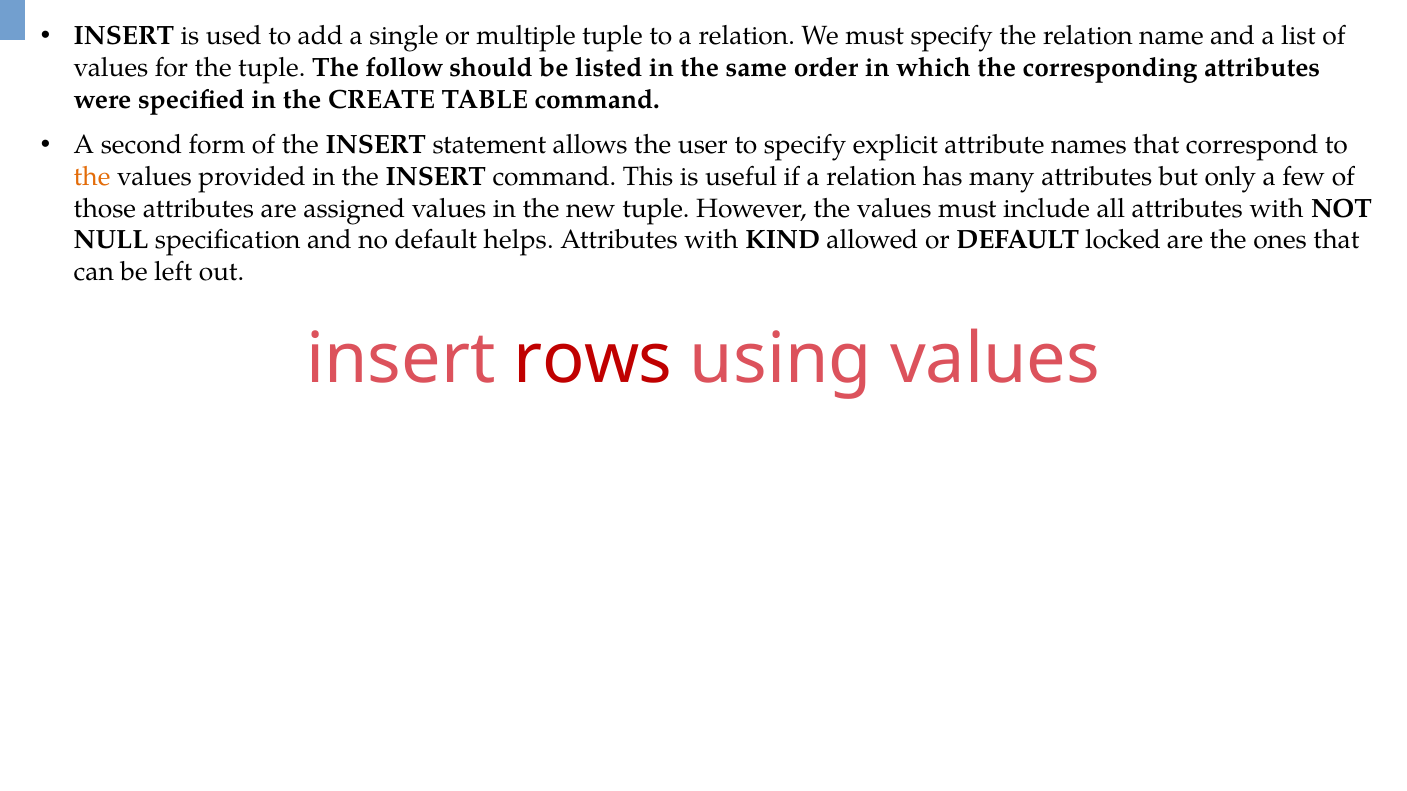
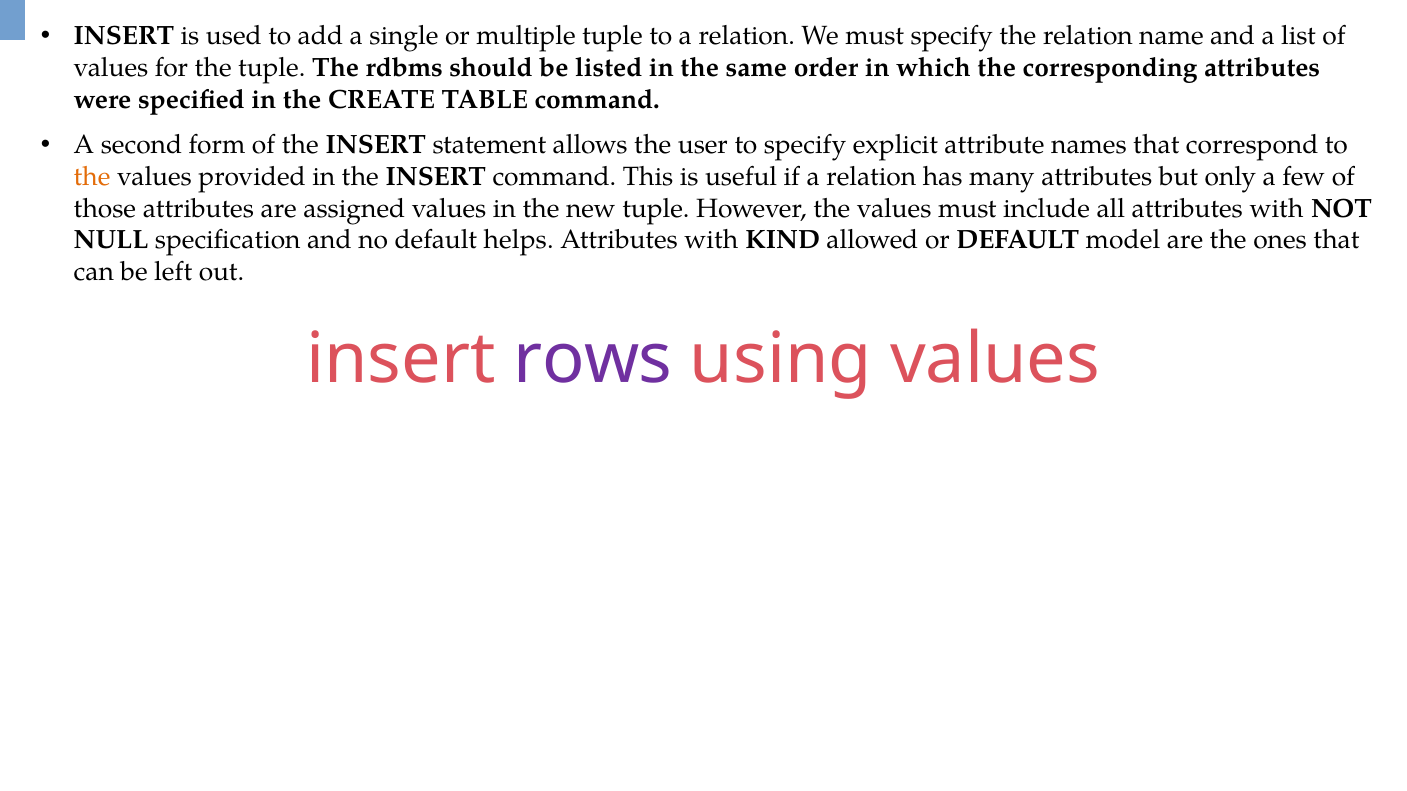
follow: follow -> rdbms (404, 68)
locked: locked -> model (1123, 240)
rows colour: red -> purple (593, 359)
